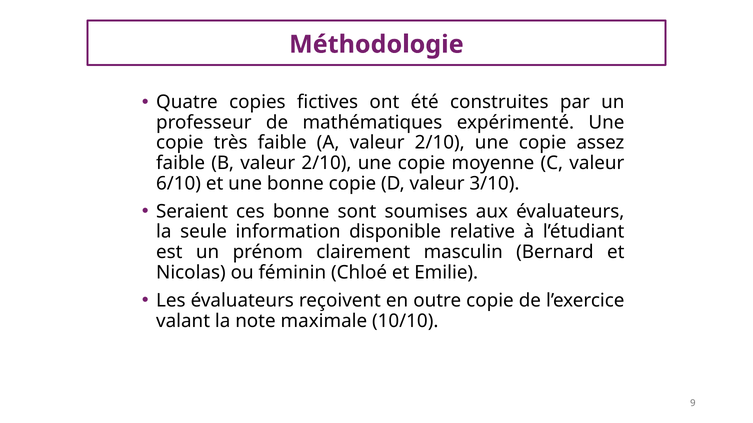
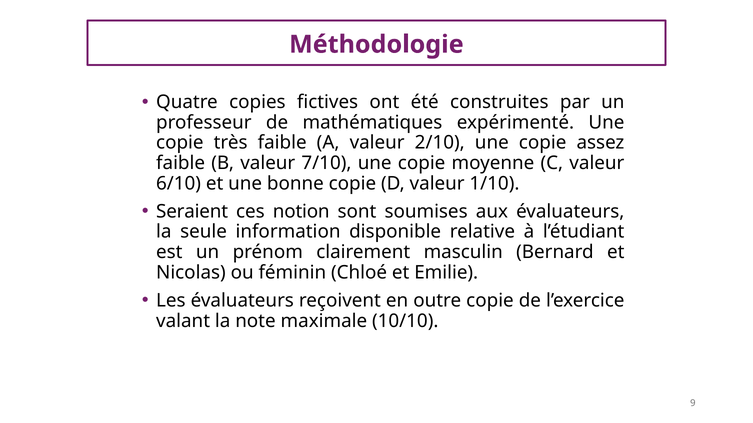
B valeur 2/10: 2/10 -> 7/10 (326, 163)
3/10: 3/10 -> 1/10 (494, 184)
ces bonne: bonne -> notion (301, 212)
